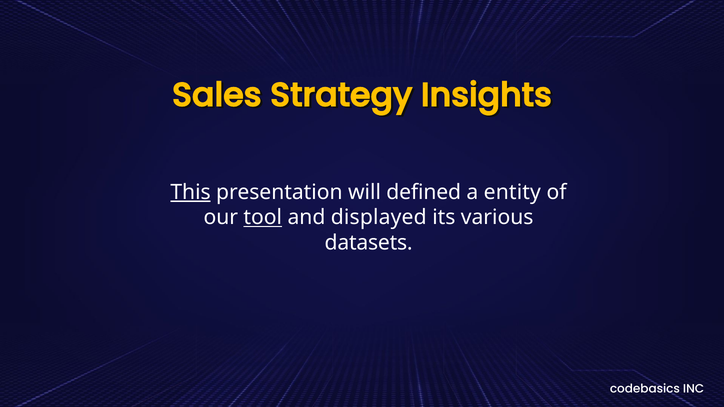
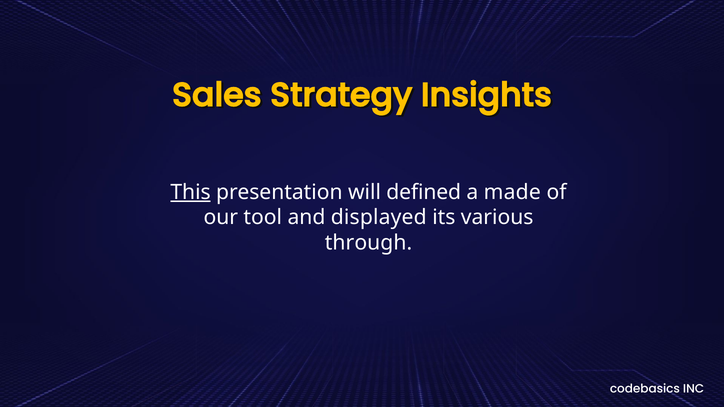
entity: entity -> made (512, 192)
tool underline: present -> none (263, 218)
datasets: datasets -> through (368, 243)
